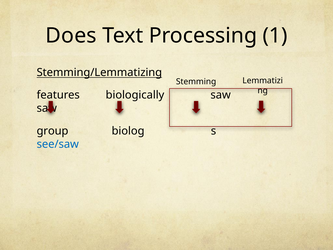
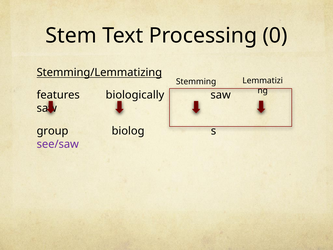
Does: Does -> Stem (71, 36)
1: 1 -> 0 (275, 36)
see/saw colour: blue -> purple (58, 144)
